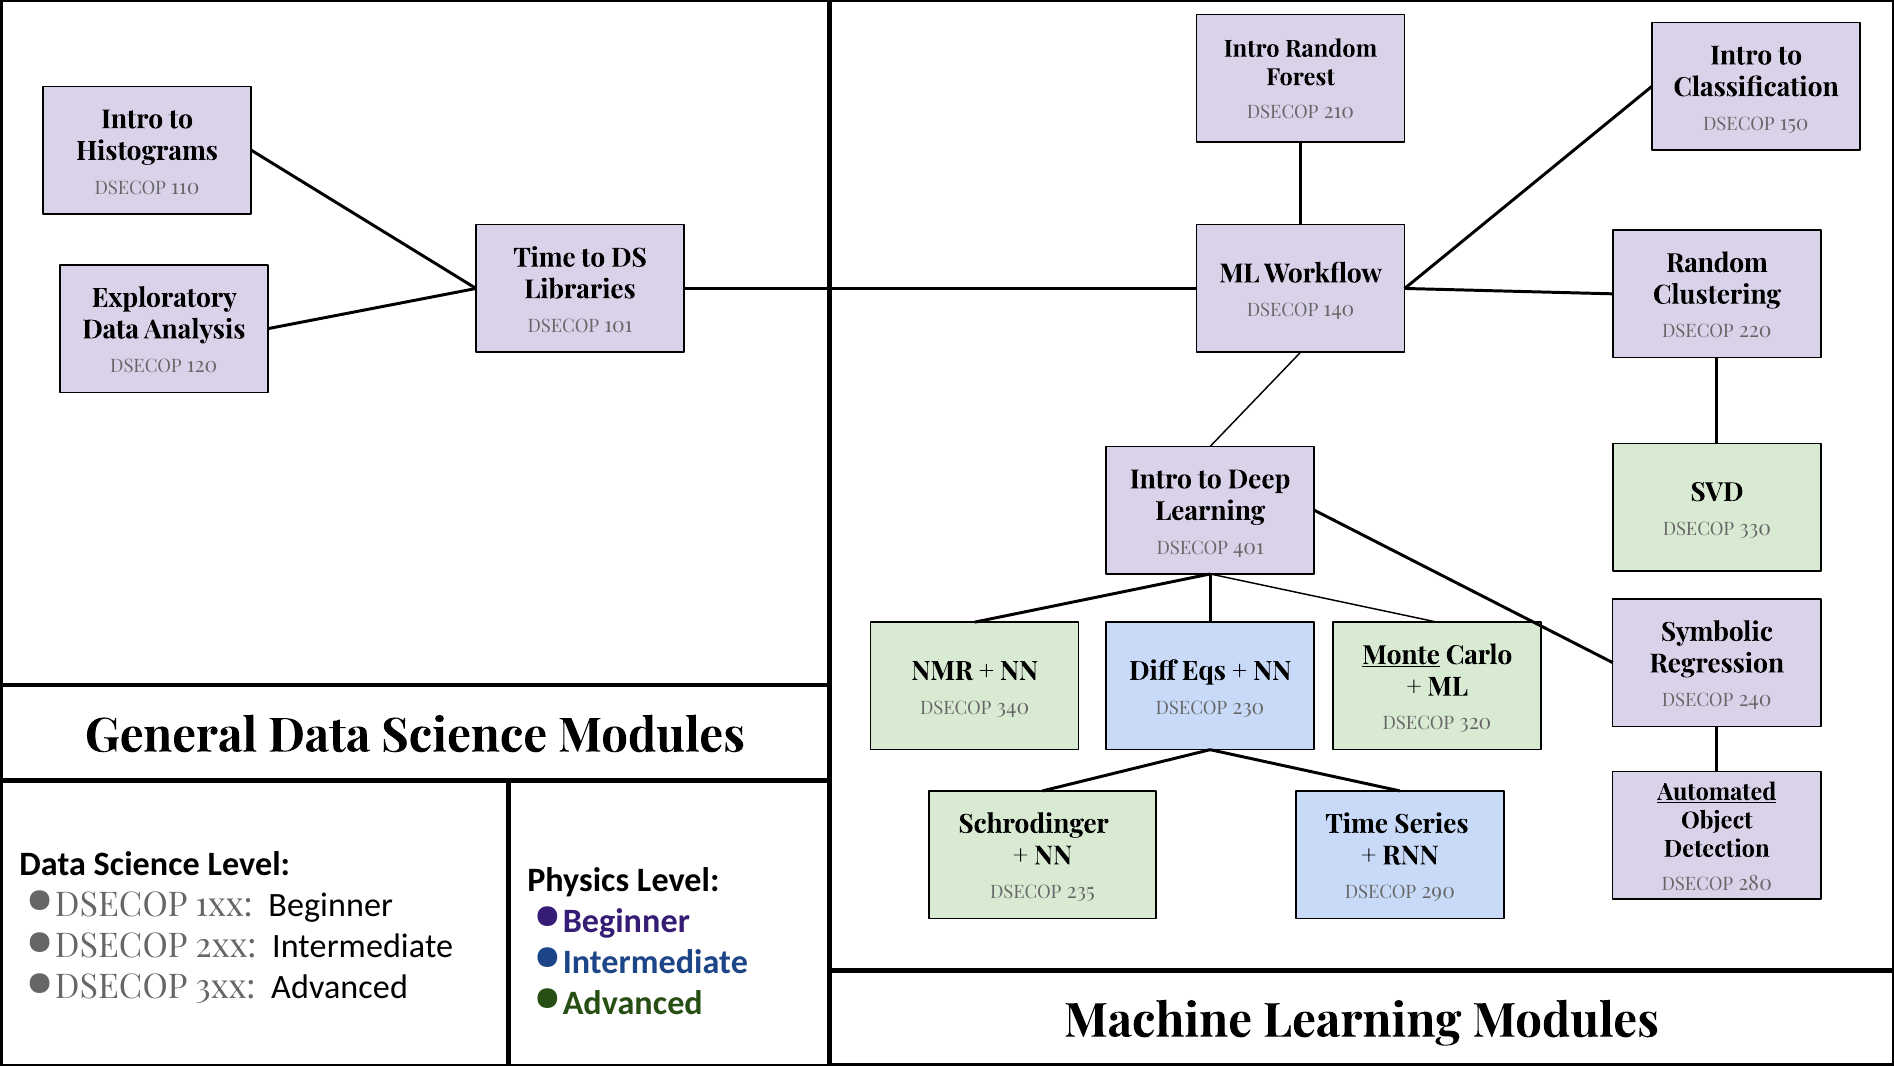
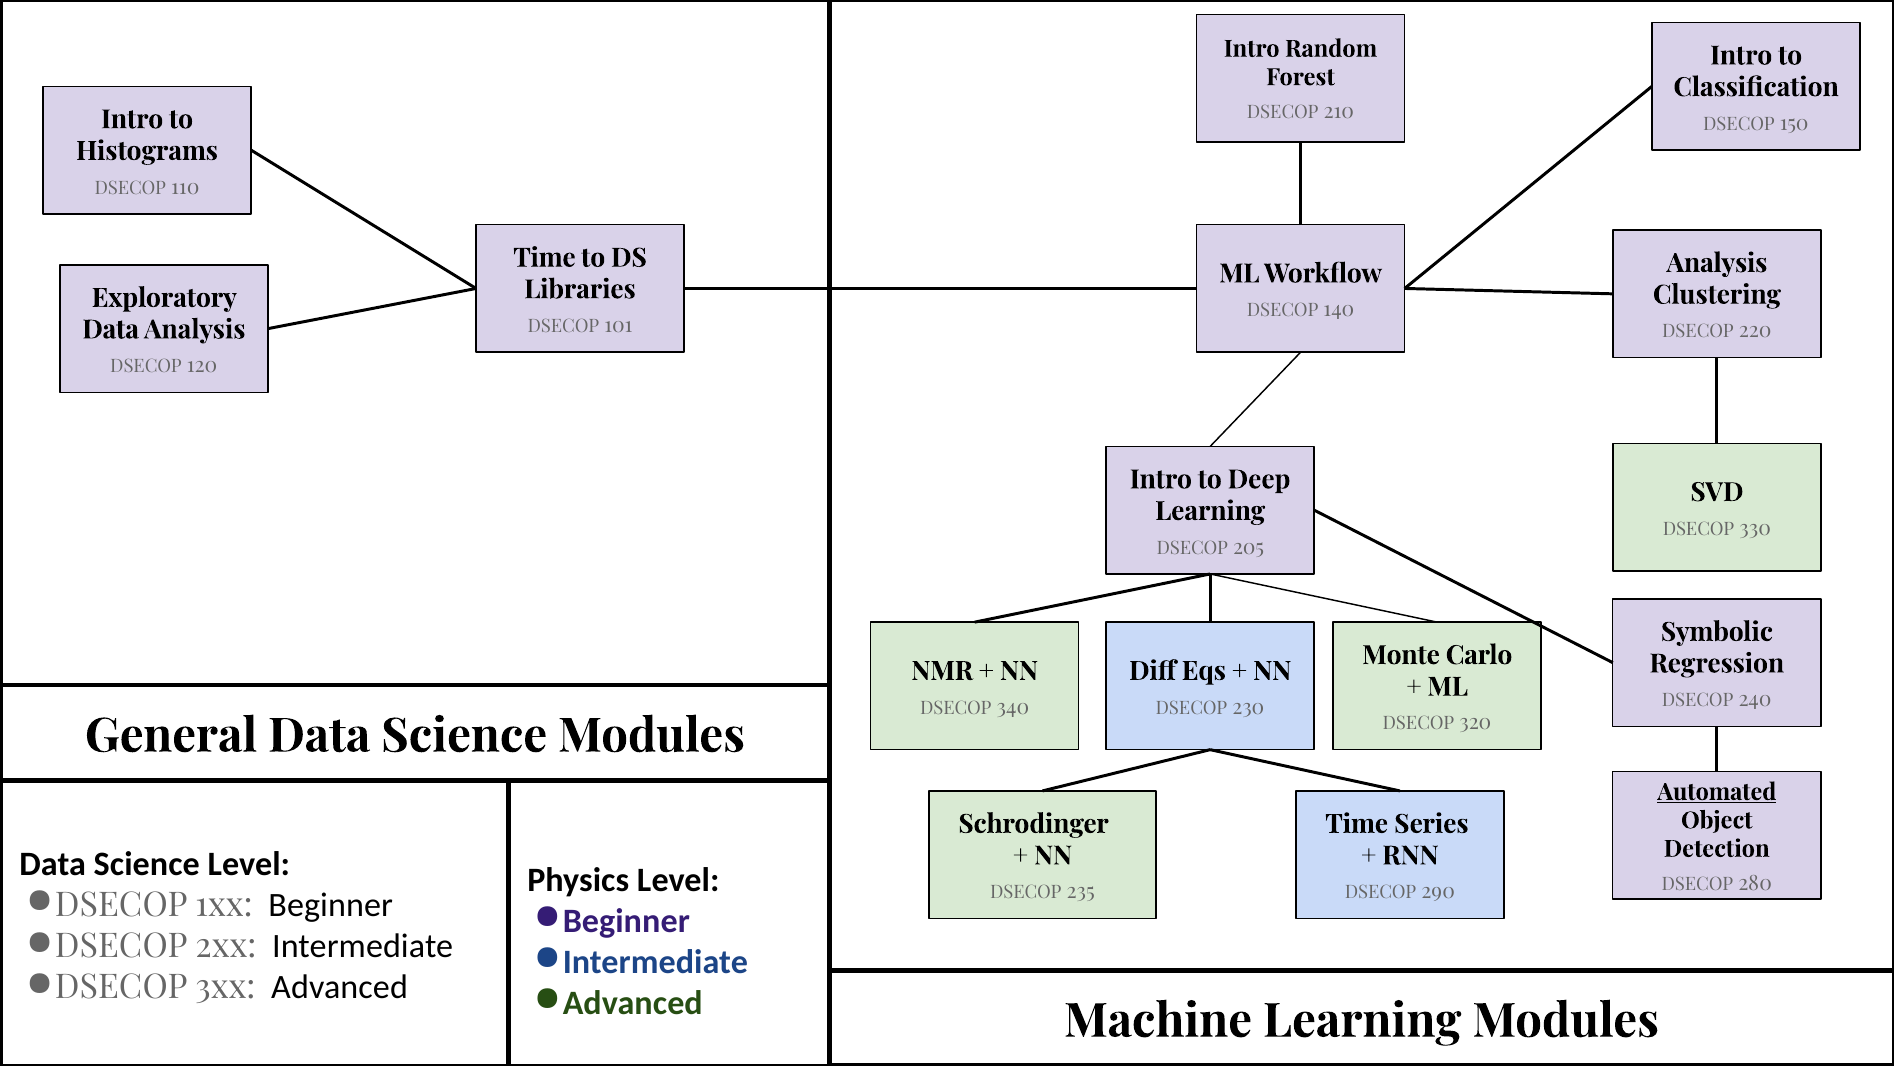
Random: Random -> Analysis (1717, 263)
401: 401 -> 205 (1249, 547)
Monte underline: present -> none (1401, 655)
